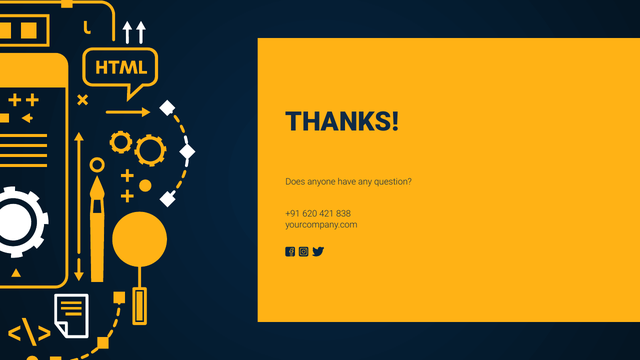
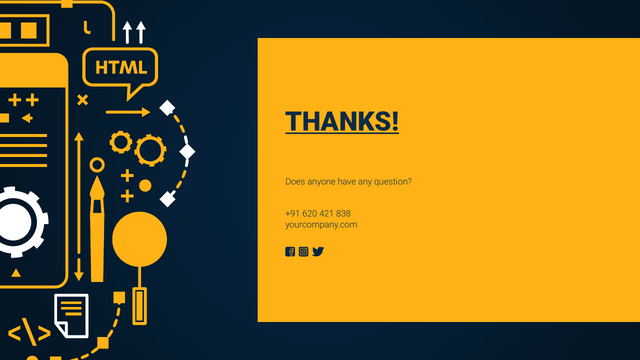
THANKS underline: none -> present (342, 122)
